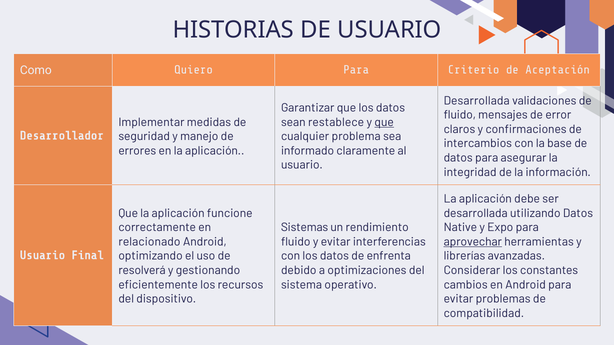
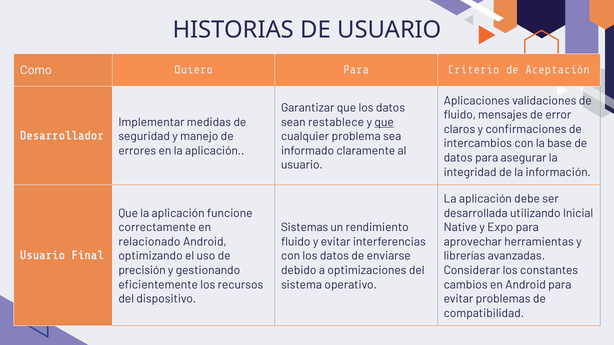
Desarrollada: Desarrollada -> Aplicaciones (477, 101)
utilizando Datos: Datos -> Inicial (578, 213)
aprovechar underline: present -> none (473, 242)
enfrenta: enfrenta -> enviarse (389, 256)
resolverá: resolverá -> precisión (142, 271)
